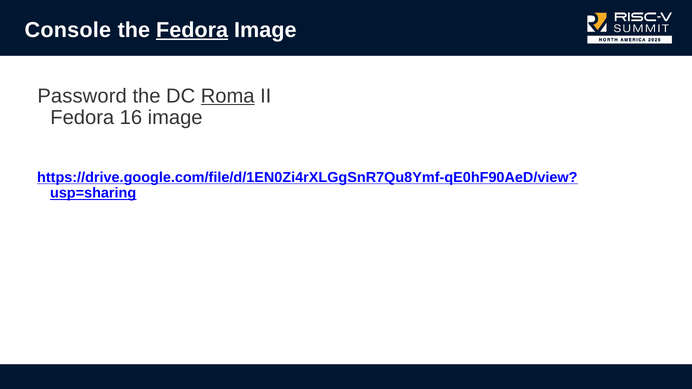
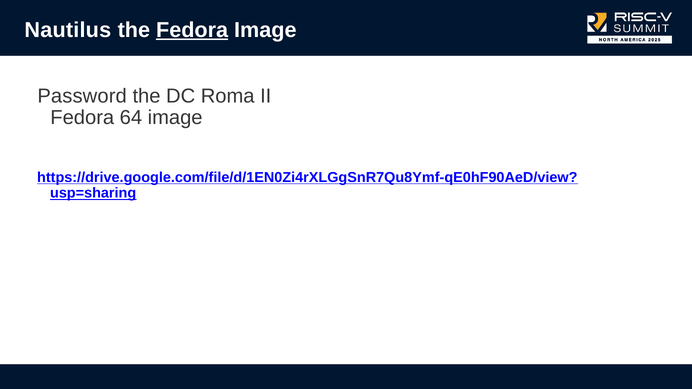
Console: Console -> Nautilus (68, 30)
Roma underline: present -> none (228, 96)
16: 16 -> 64 (131, 118)
